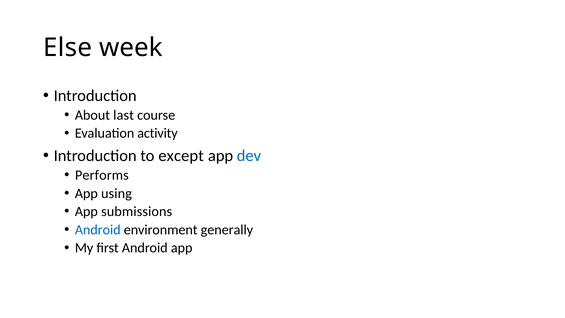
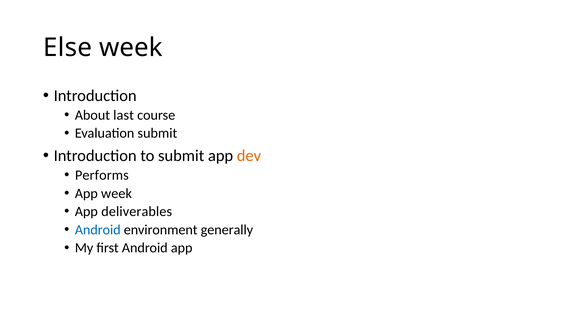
Evaluation activity: activity -> submit (157, 133)
to except: except -> submit (181, 156)
dev colour: blue -> orange (249, 156)
App using: using -> week (117, 193)
submissions: submissions -> deliverables (137, 211)
